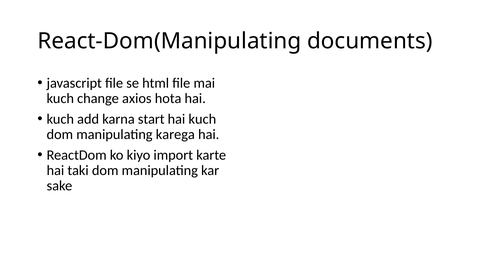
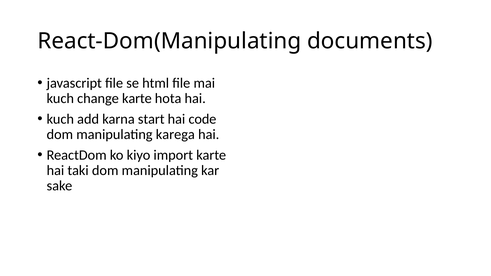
change axios: axios -> karte (137, 98)
hai kuch: kuch -> code (202, 119)
